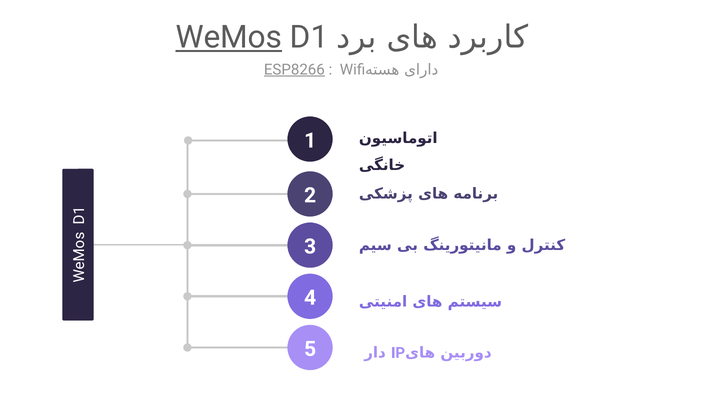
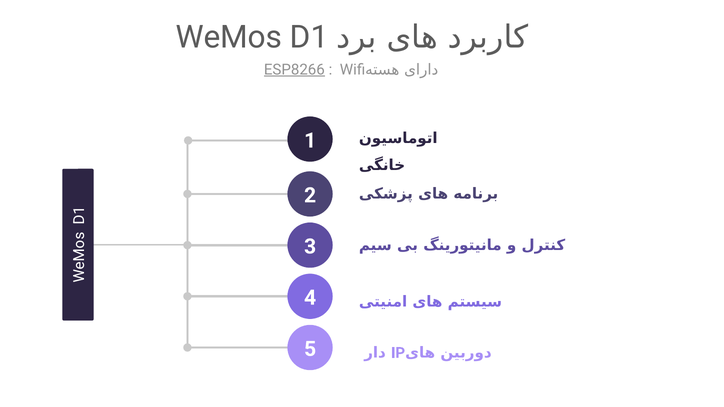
WeMos underline: present -> none (229, 37)
